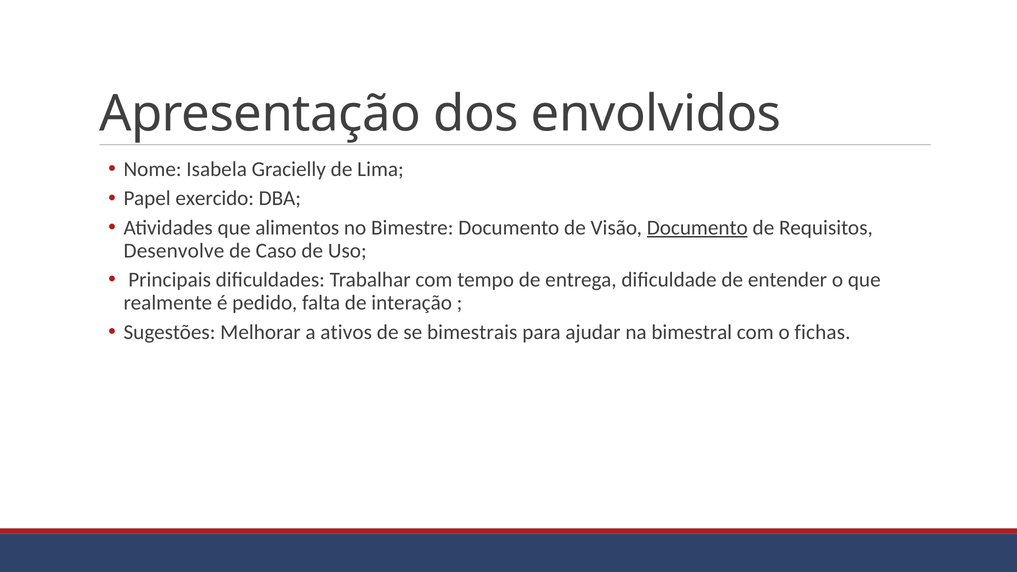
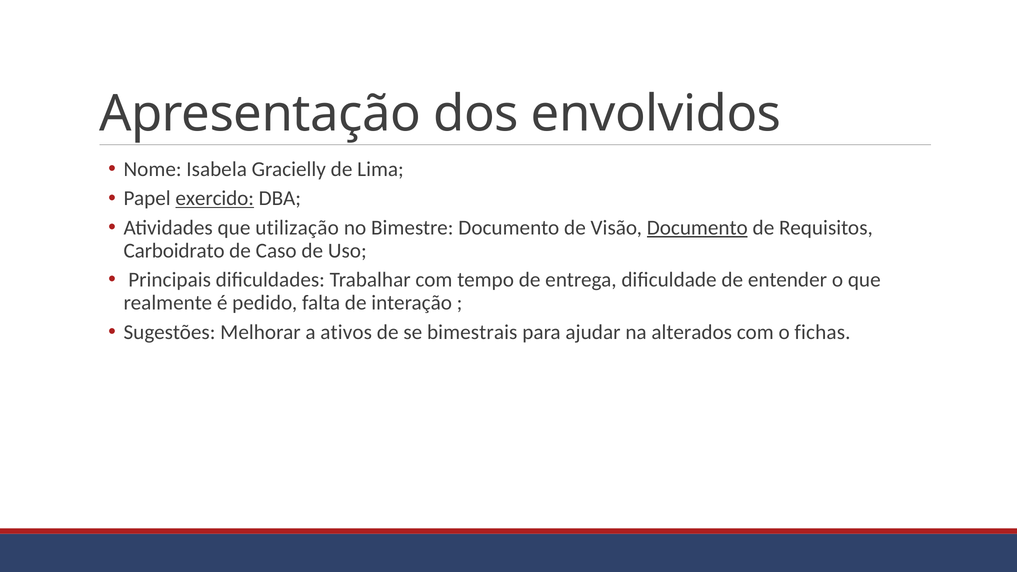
exercido underline: none -> present (215, 198)
alimentos: alimentos -> utilização (297, 228)
Desenvolve: Desenvolve -> Carboidrato (174, 251)
bimestral: bimestral -> alterados (692, 332)
